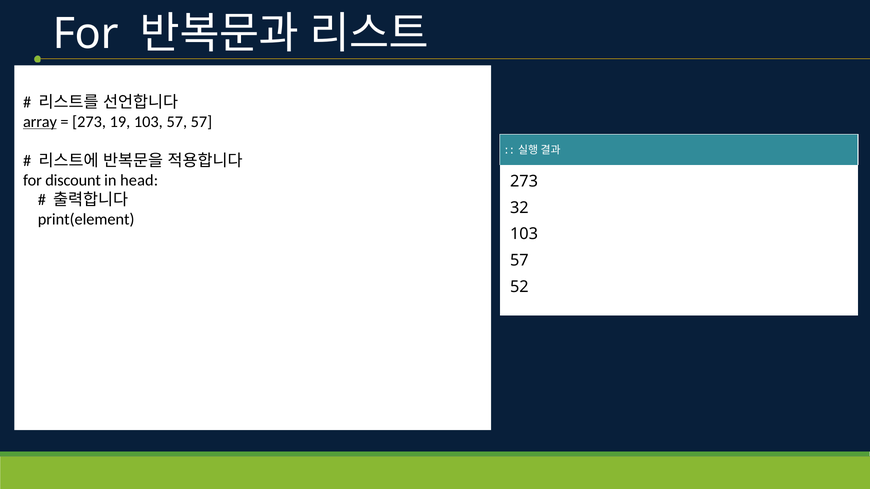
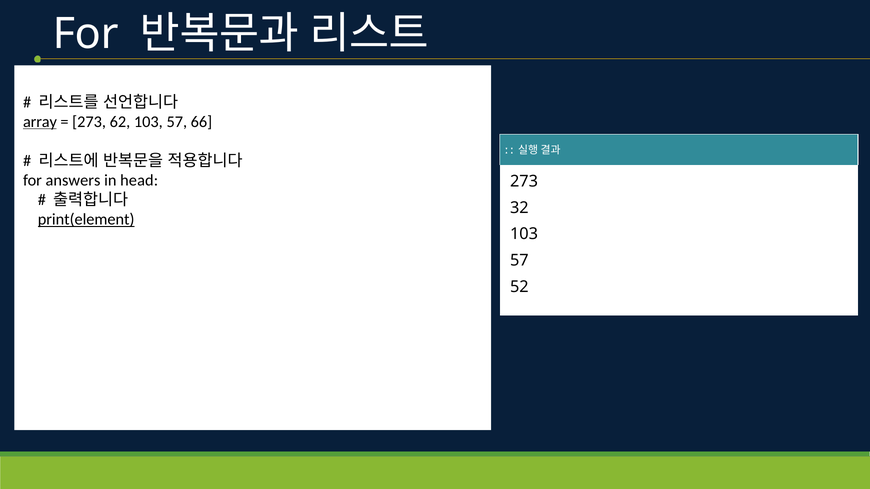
19: 19 -> 62 (120, 122)
57 57: 57 -> 66 (201, 122)
discount: discount -> answers (73, 181)
print(element underline: none -> present (86, 220)
